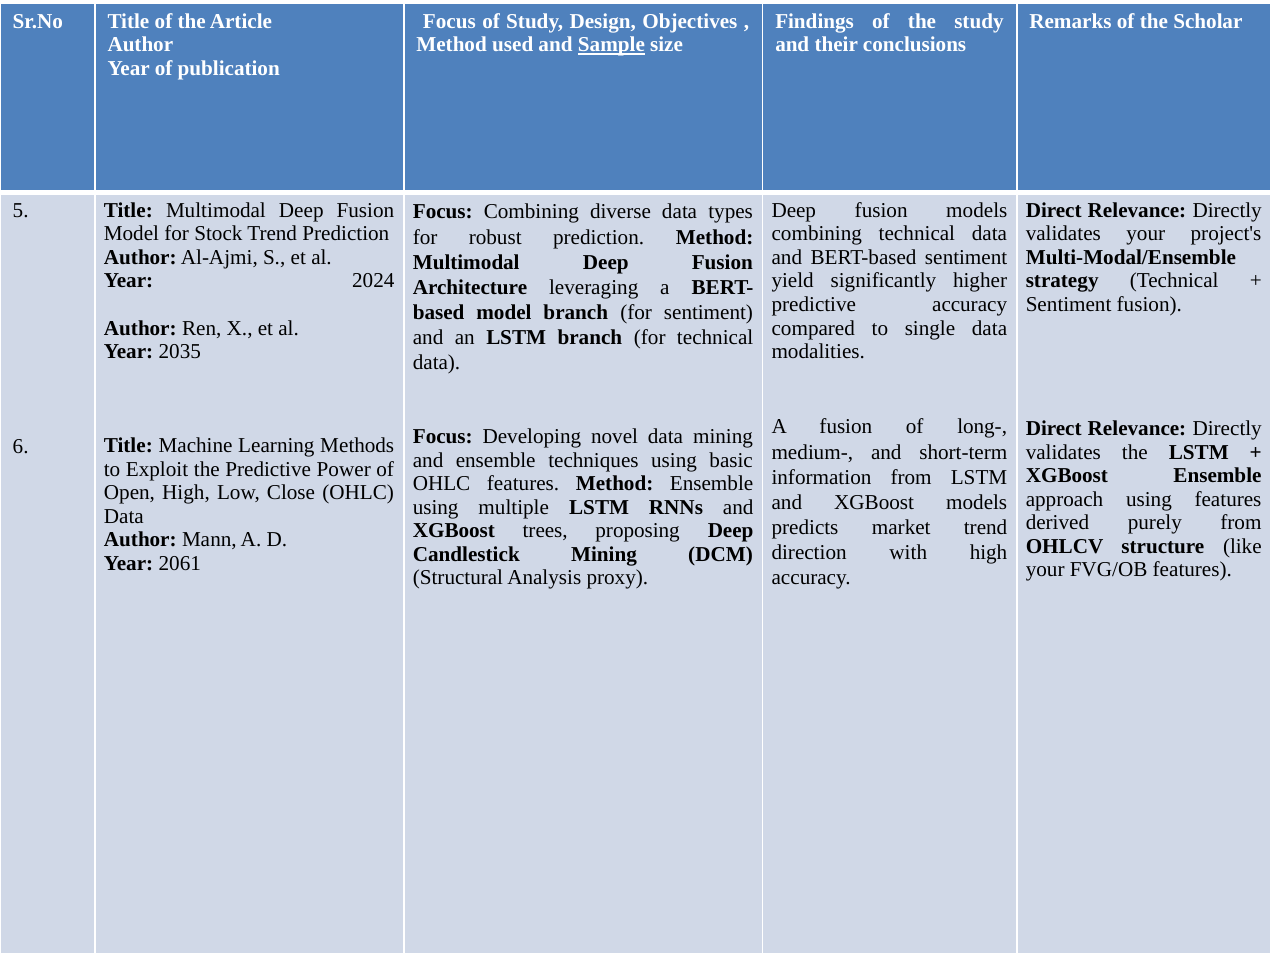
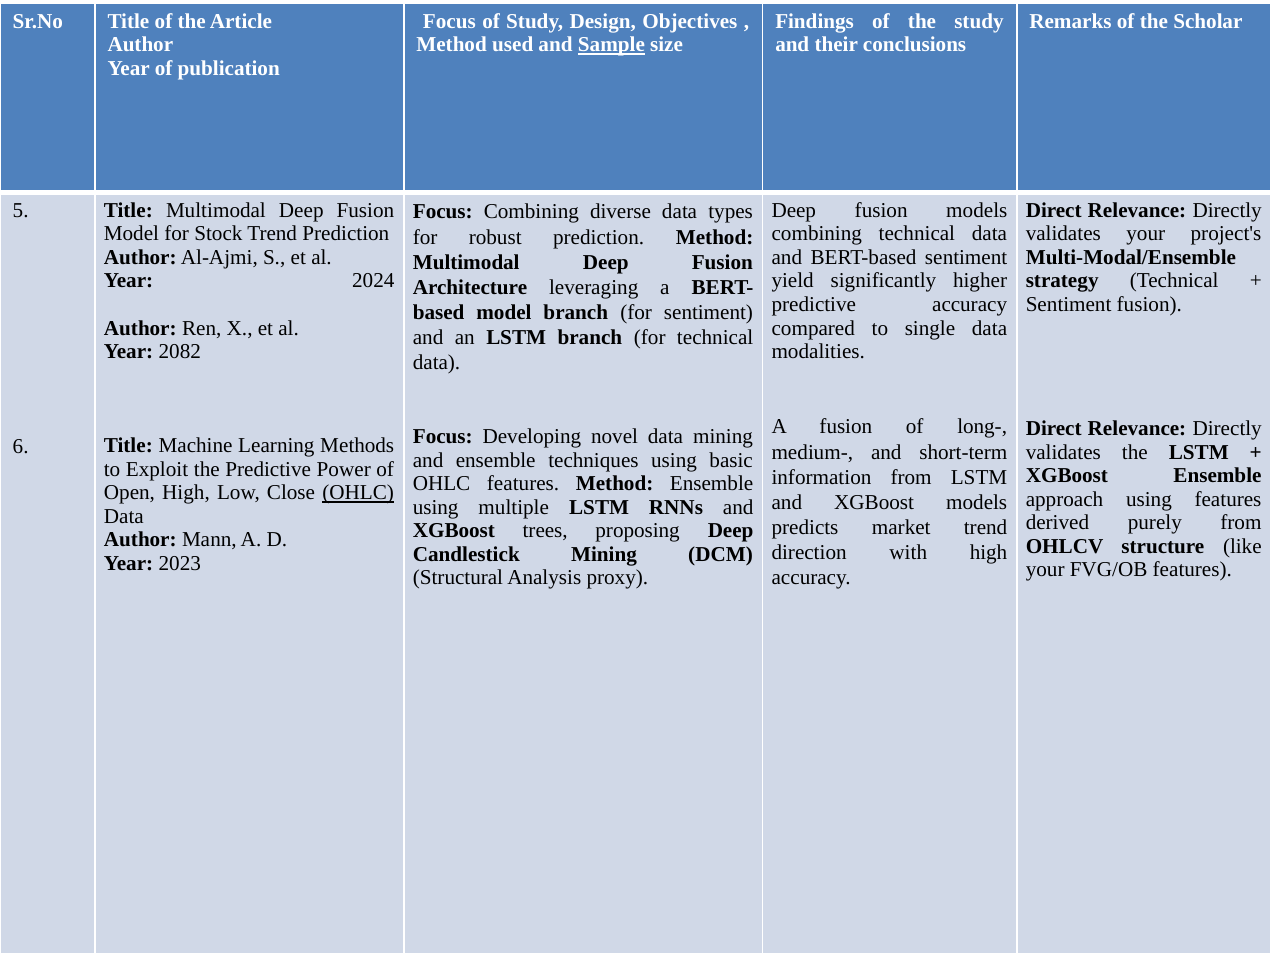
2035: 2035 -> 2082 (180, 351)
OHLC underline: none -> present (358, 492)
2061: 2061 -> 2023 (180, 563)
